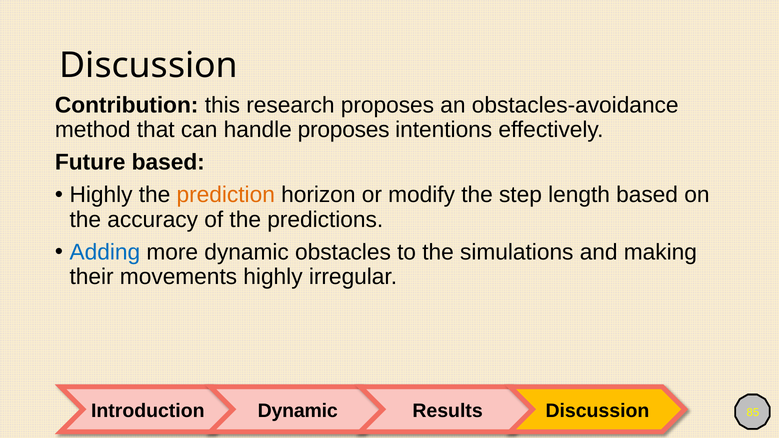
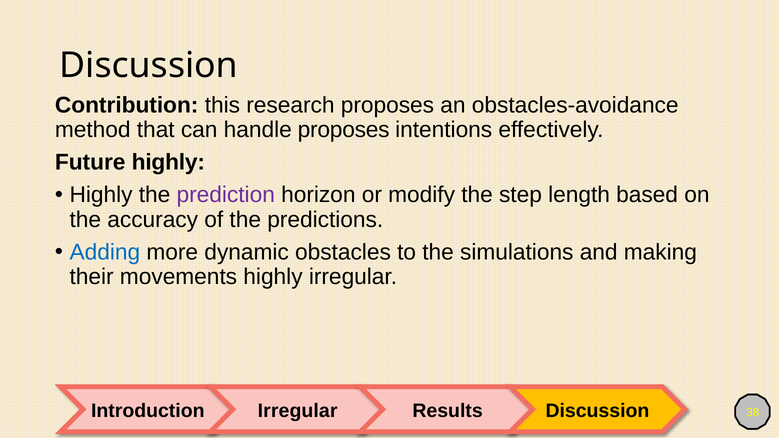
Future based: based -> highly (168, 162)
prediction colour: orange -> purple (226, 195)
Introduction Dynamic: Dynamic -> Irregular (298, 411)
85: 85 -> 38 (753, 413)
